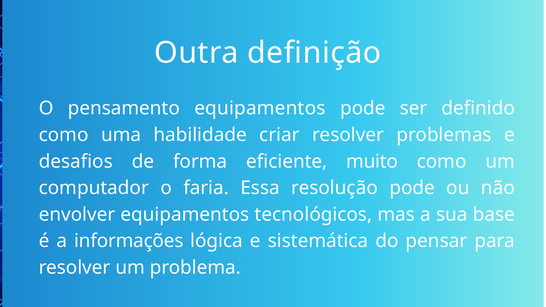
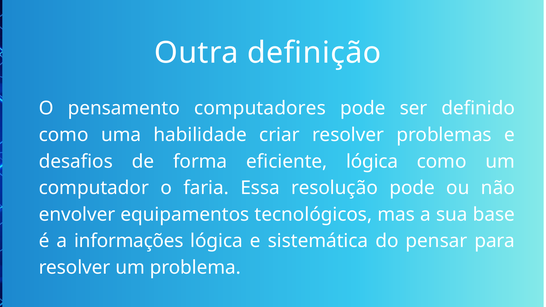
pensamento equipamentos: equipamentos -> computadores (260, 108)
eficiente muito: muito -> lógica (372, 161)
